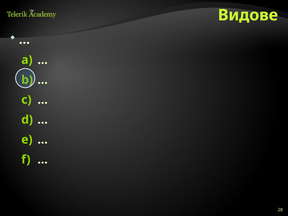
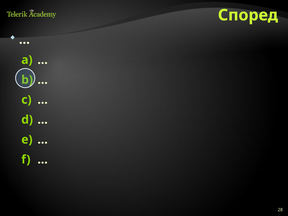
Видове: Видове -> Според (248, 15)
